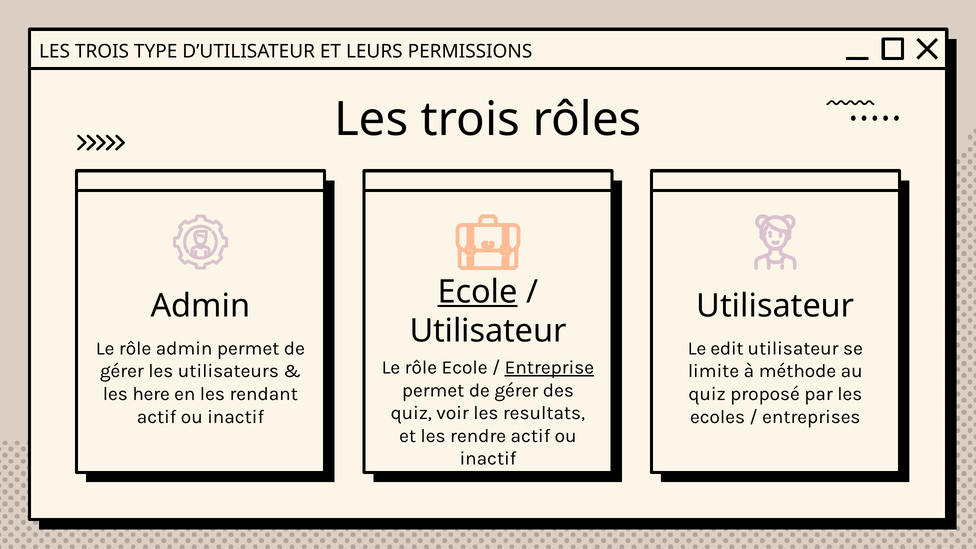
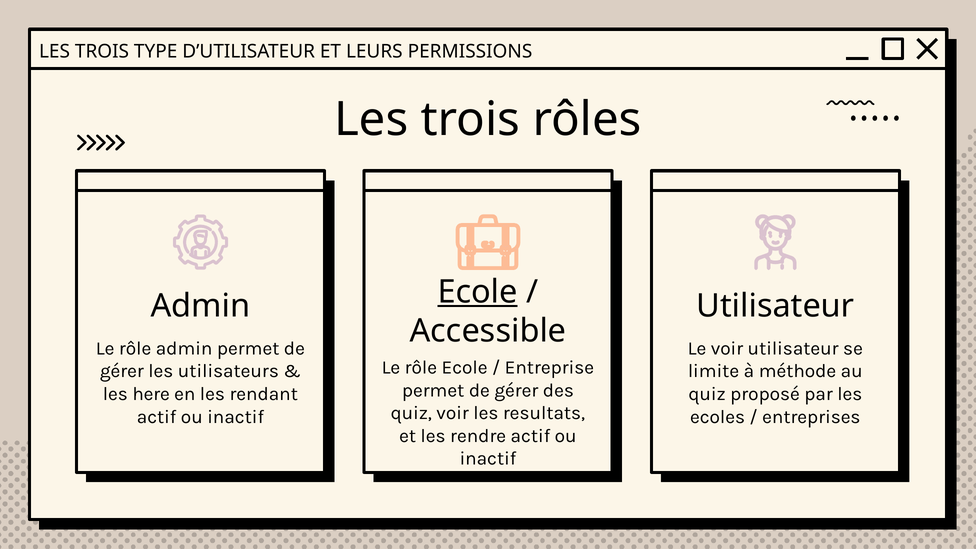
Utilisateur: Utilisateur -> Accessible (488, 331)
Le edit: edit -> voir (727, 348)
Entreprise underline: present -> none (549, 368)
